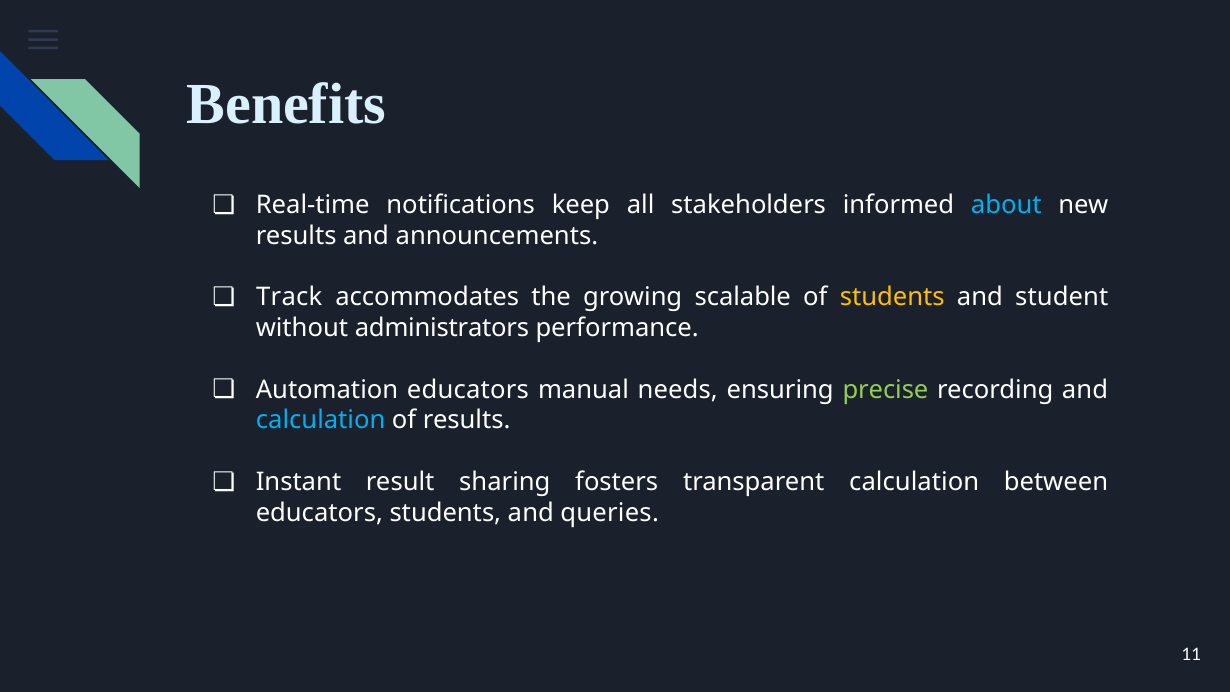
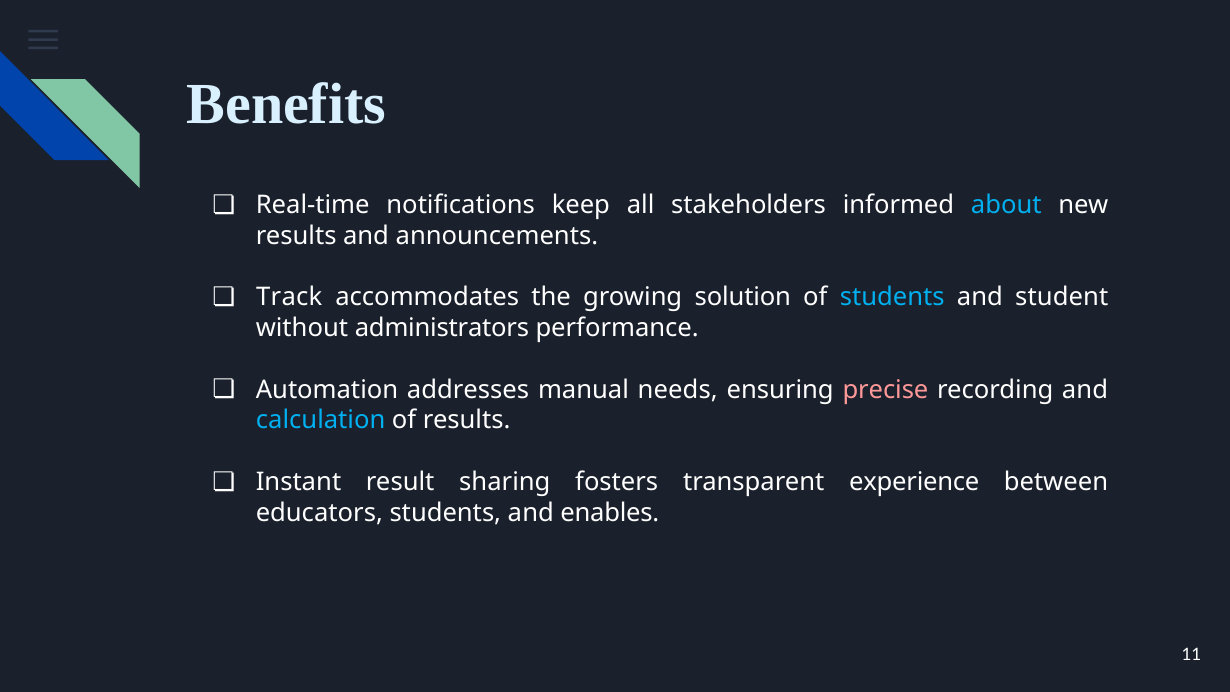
scalable: scalable -> solution (743, 297)
students colour: yellow -> light blue (892, 297)
Automation educators: educators -> addresses (468, 390)
precise colour: light green -> pink (885, 390)
transparent calculation: calculation -> experience (914, 482)
queries: queries -> enables (610, 513)
